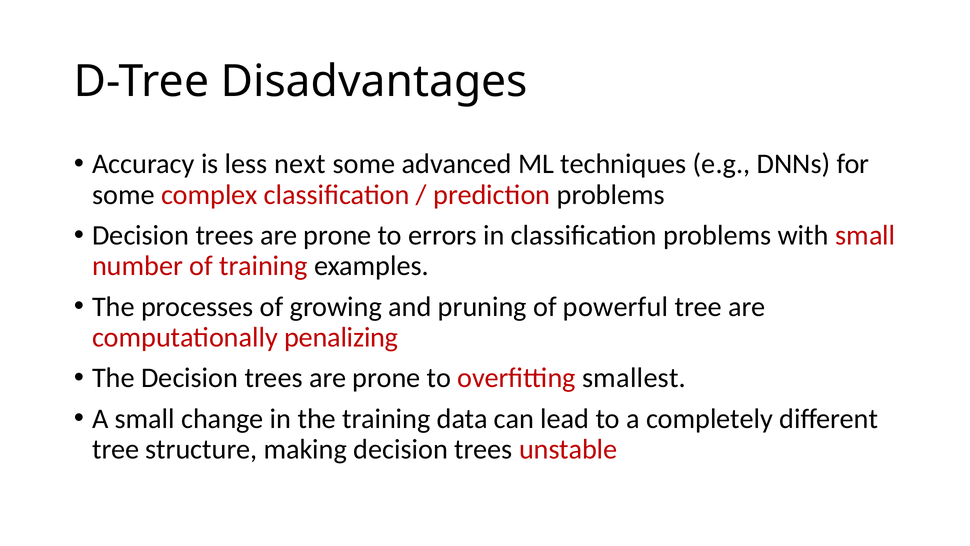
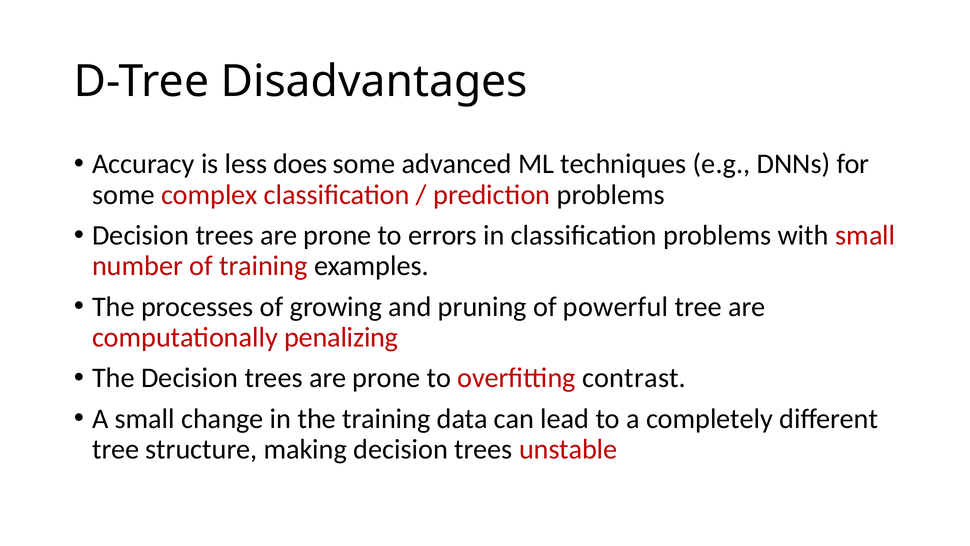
next: next -> does (300, 164)
smallest: smallest -> contrast (634, 378)
